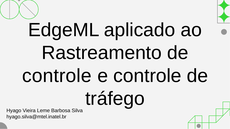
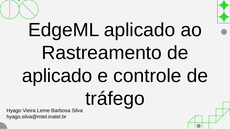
controle: controle -> aplicado (57, 76)
